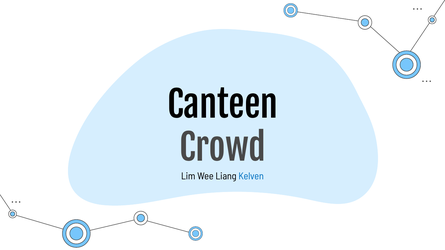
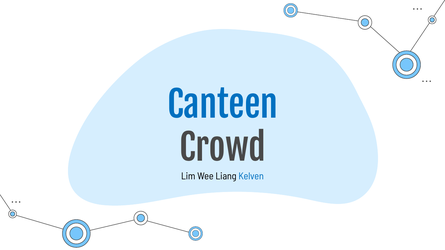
Canteen colour: black -> blue (223, 106)
